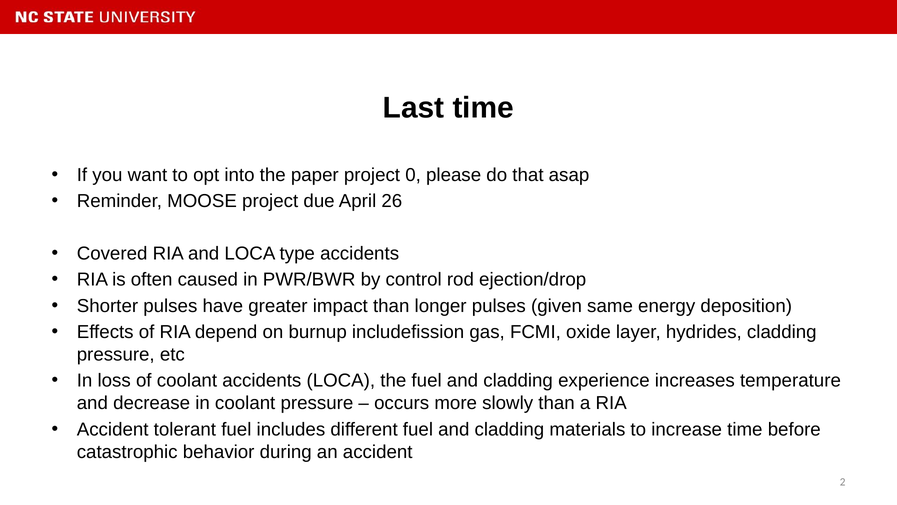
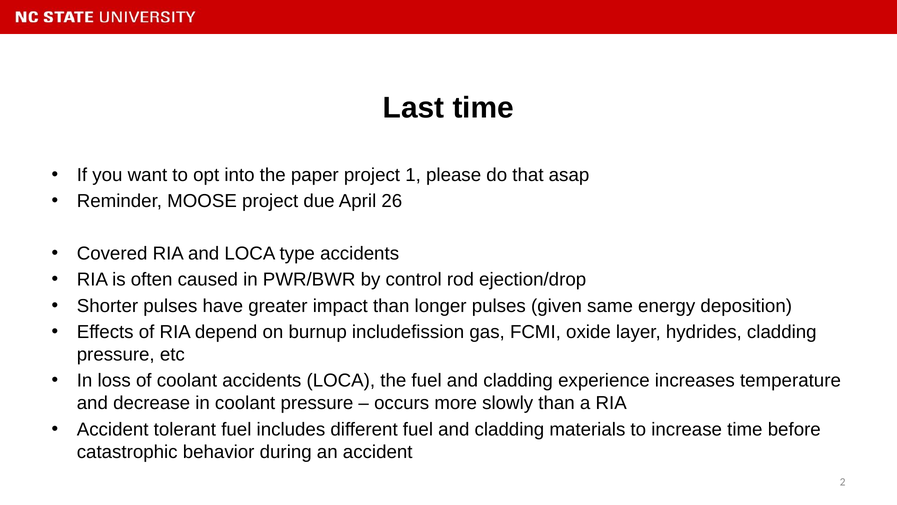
0: 0 -> 1 (413, 175)
